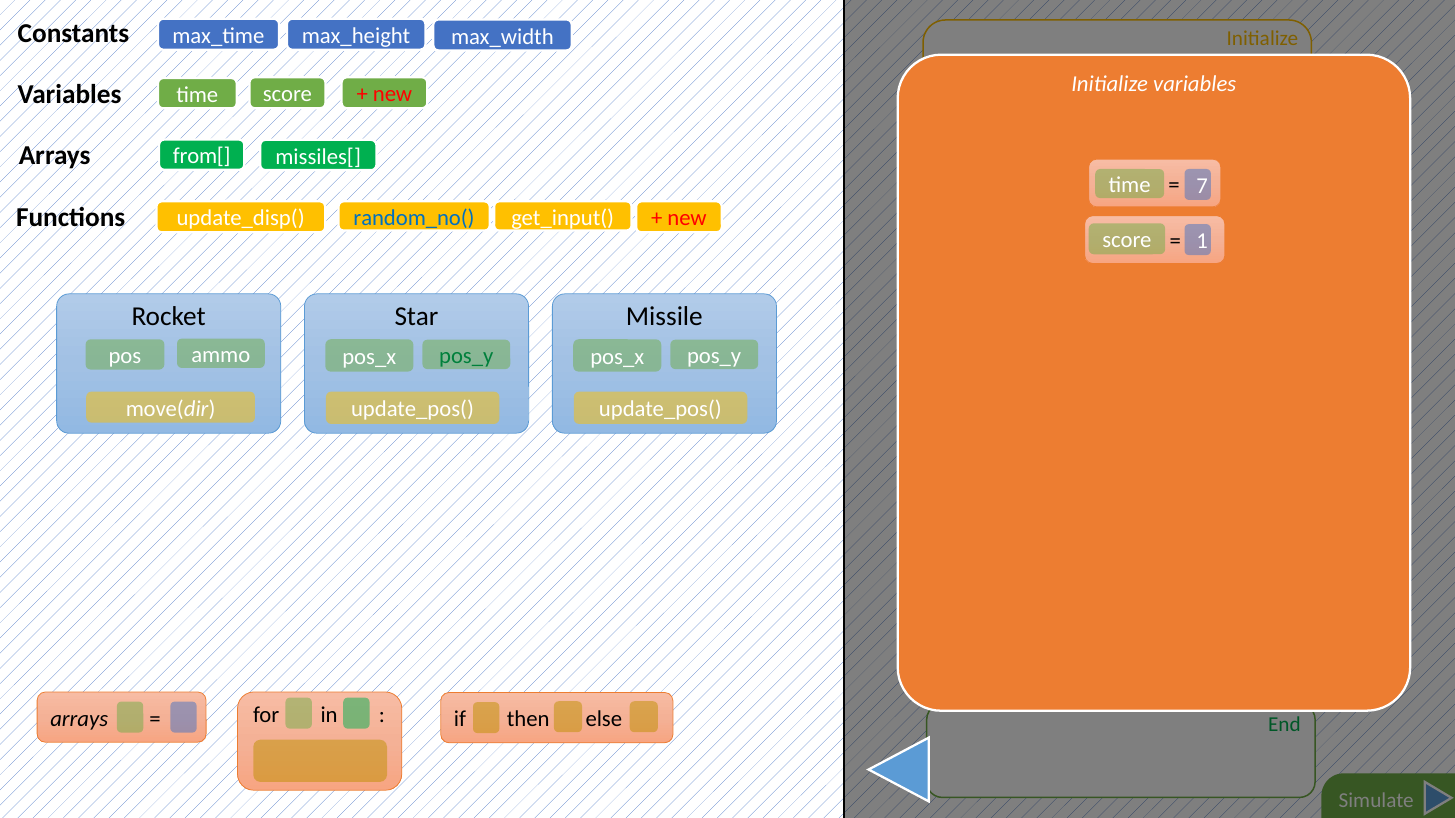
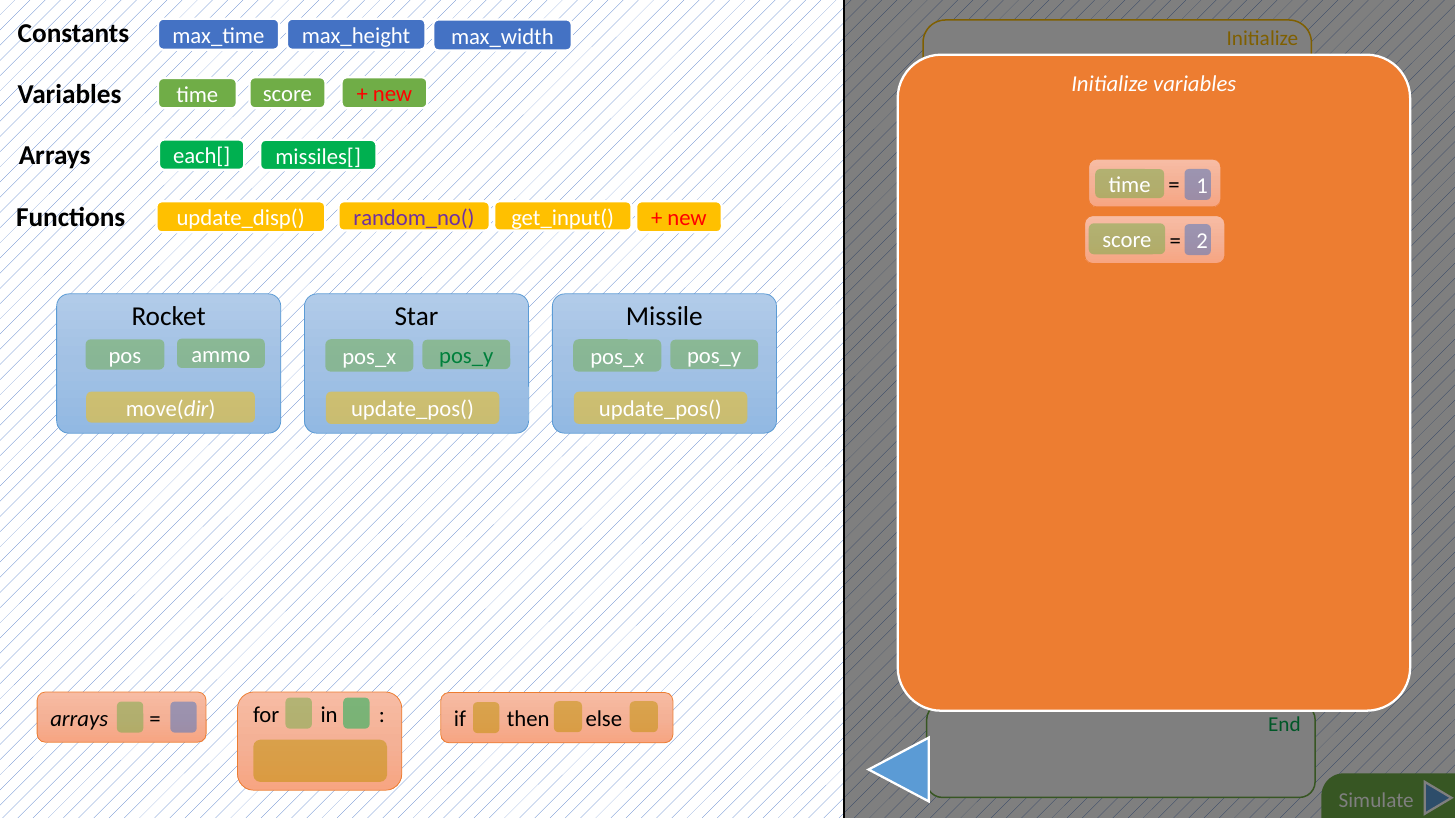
from[: from[ -> each[ (202, 156)
7: 7 -> 1 (1202, 186)
random_no( colour: blue -> purple (414, 218)
1: 1 -> 2 (1202, 241)
